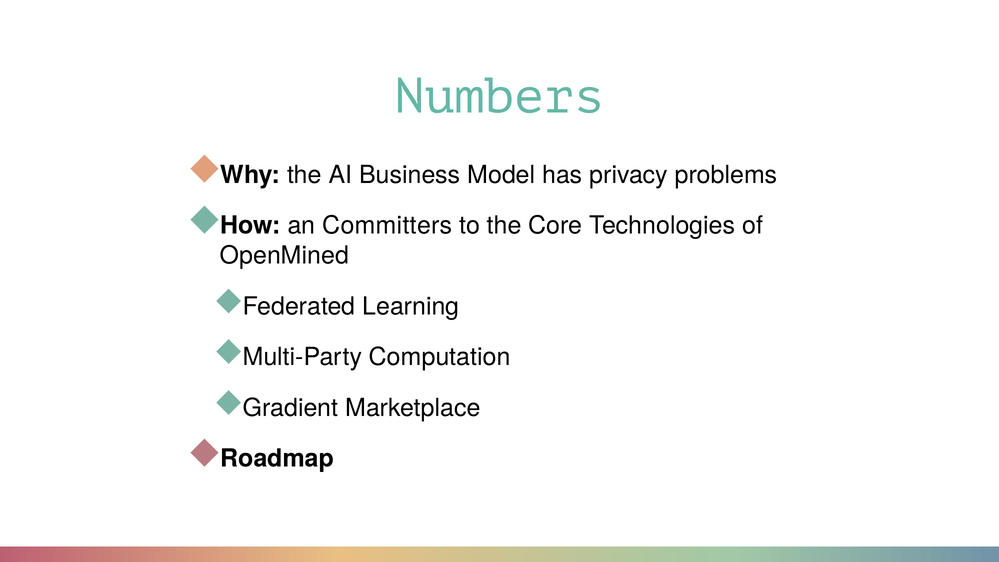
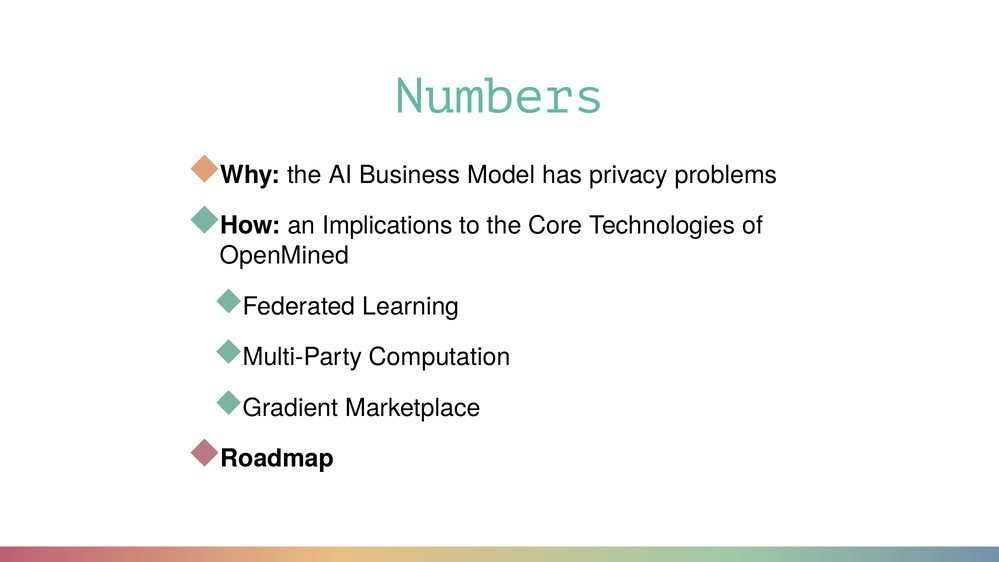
Committers: Committers -> Implications (387, 226)
